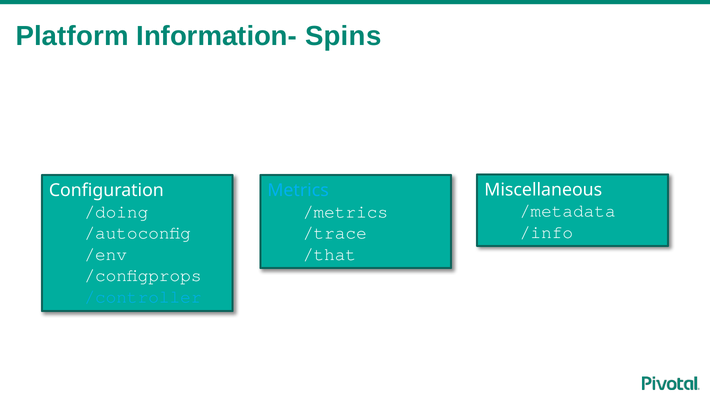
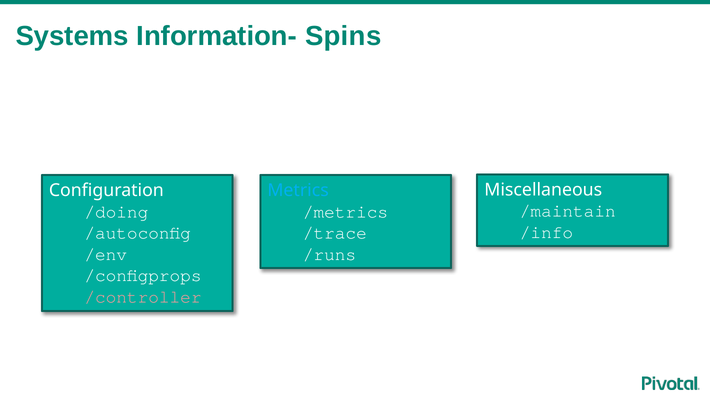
Platform: Platform -> Systems (72, 36)
/metadata: /metadata -> /maintain (568, 211)
/that: /that -> /runs (330, 255)
/controller colour: light blue -> pink (143, 297)
